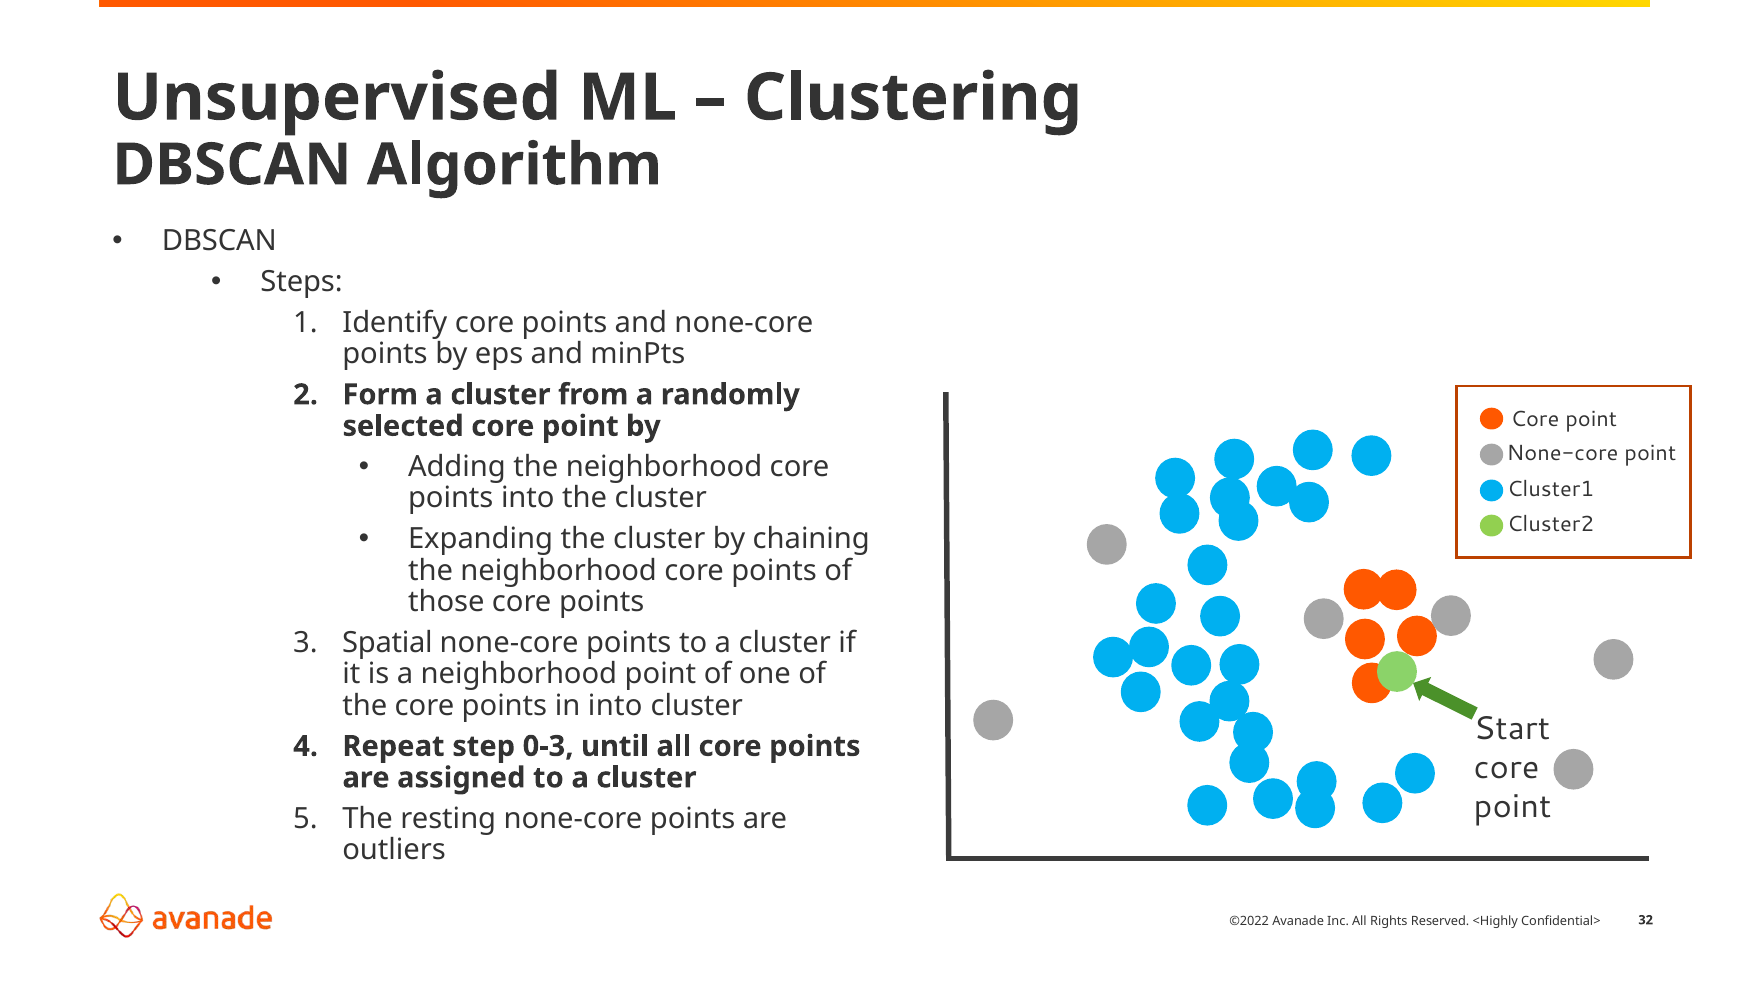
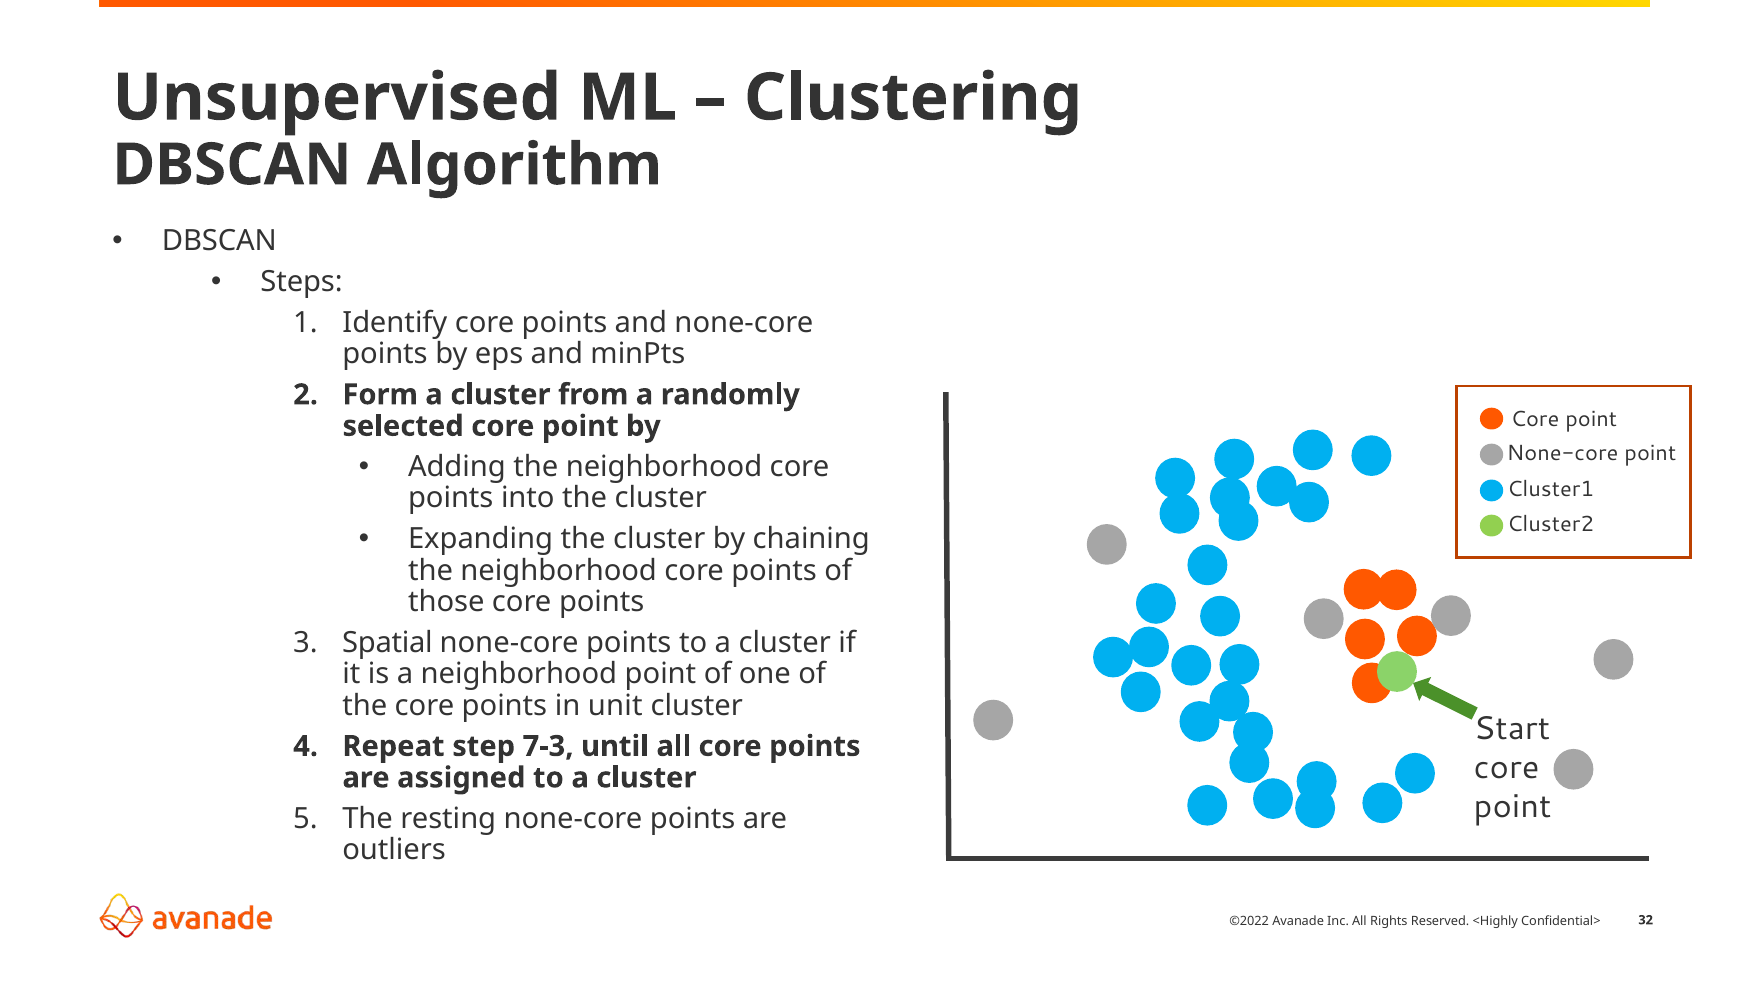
in into: into -> unit (615, 705)
0-3: 0-3 -> 7-3 (548, 746)
